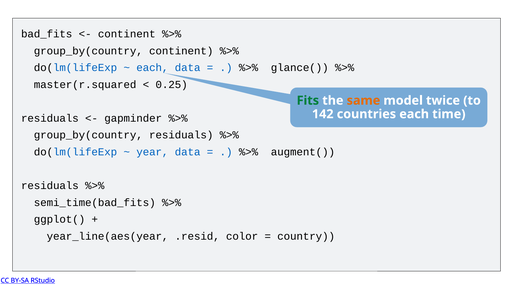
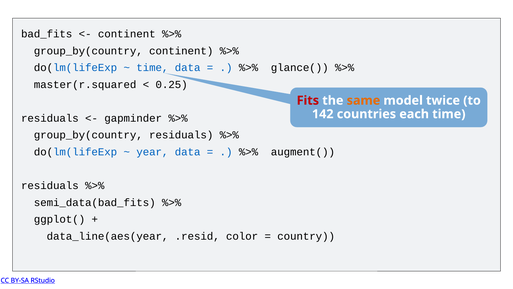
each: each -> time (152, 68)
Fits colour: green -> red (308, 100)
semi_time(bad_fits: semi_time(bad_fits -> semi_data(bad_fits (95, 202)
year_line(aes(year: year_line(aes(year -> data_line(aes(year (108, 236)
